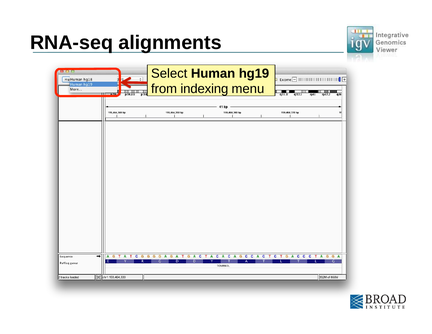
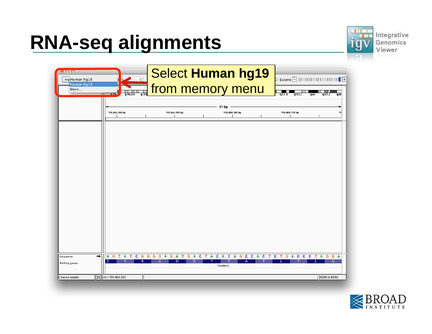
indexing: indexing -> memory (204, 89)
